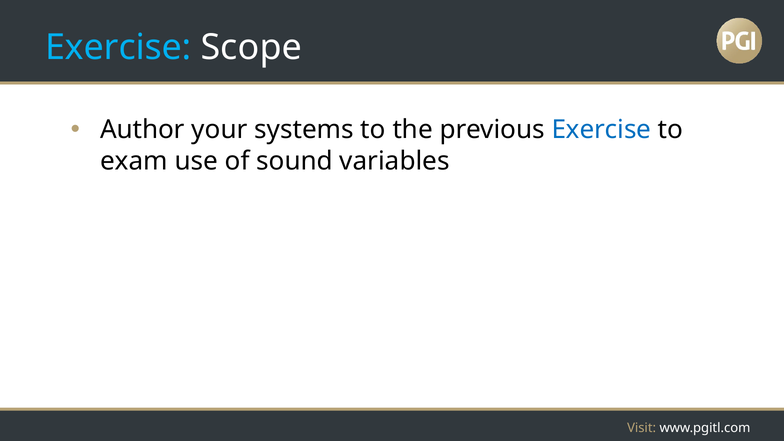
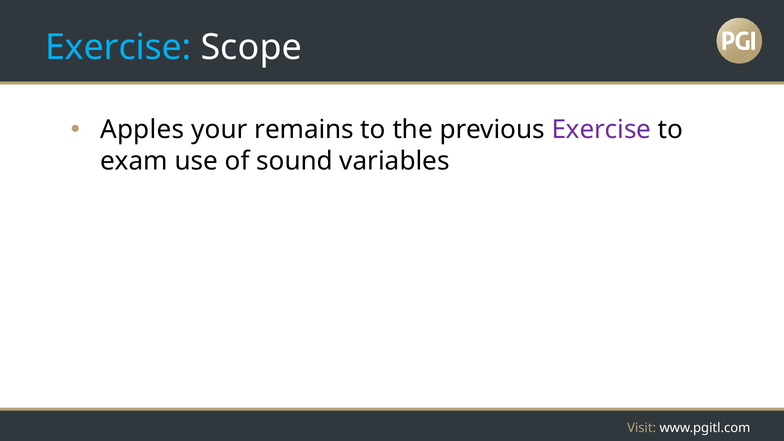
Author: Author -> Apples (142, 130)
systems: systems -> remains (304, 130)
Exercise colour: blue -> purple (601, 130)
